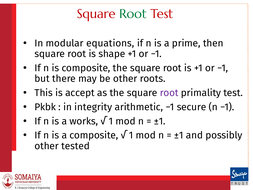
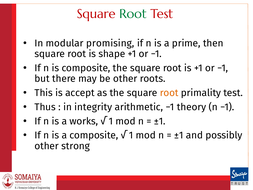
equations: equations -> promising (110, 43)
root colour: purple -> orange (169, 93)
Pkbk: Pkbk -> Thus (45, 107)
secure: secure -> theory (191, 107)
tested: tested -> strong (76, 146)
